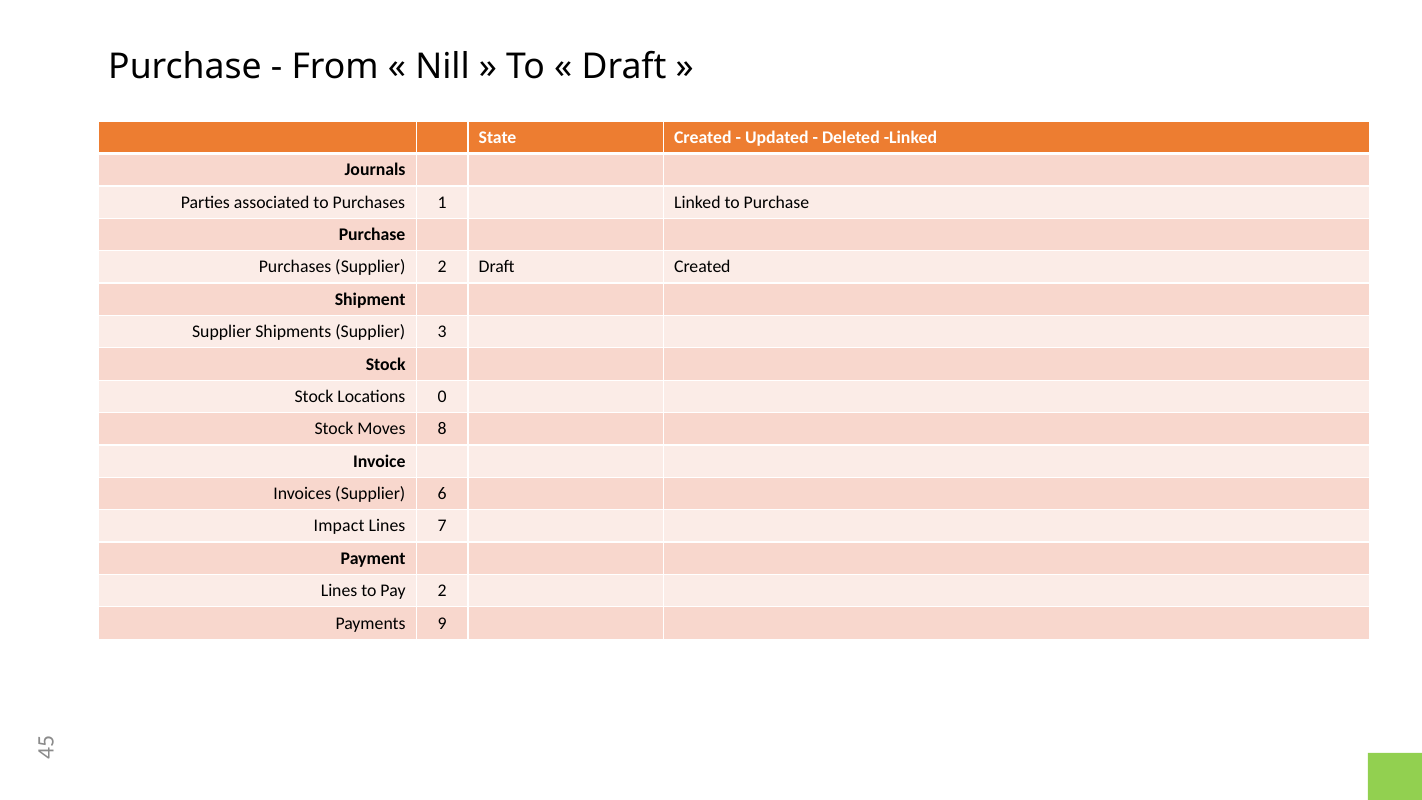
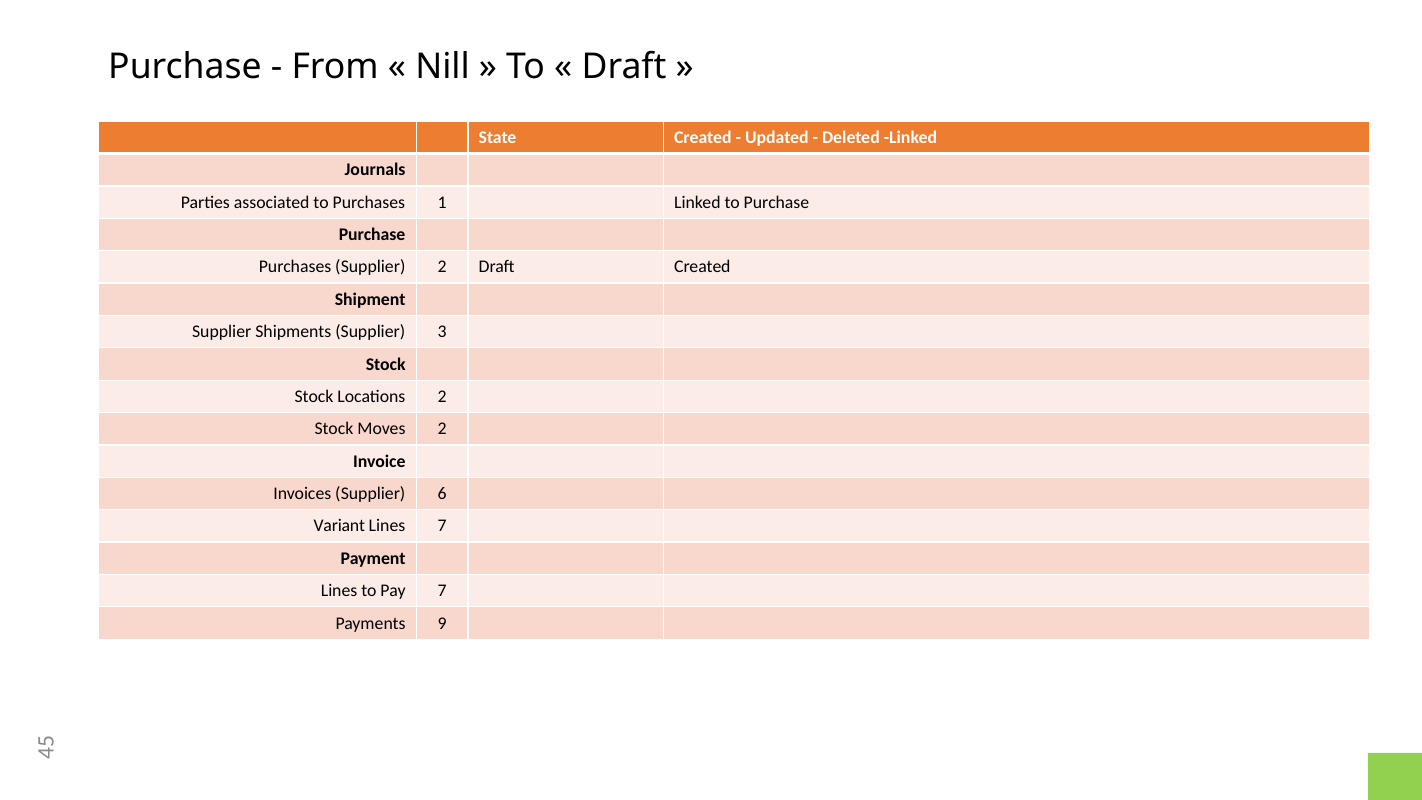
Locations 0: 0 -> 2 (442, 396)
Moves 8: 8 -> 2 (442, 429)
Impact: Impact -> Variant (339, 526)
Pay 2: 2 -> 7 (442, 591)
